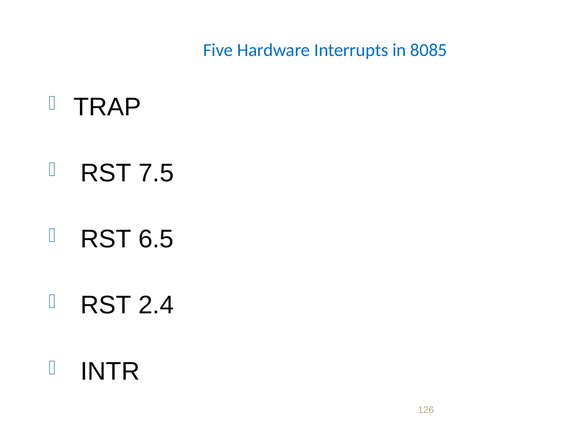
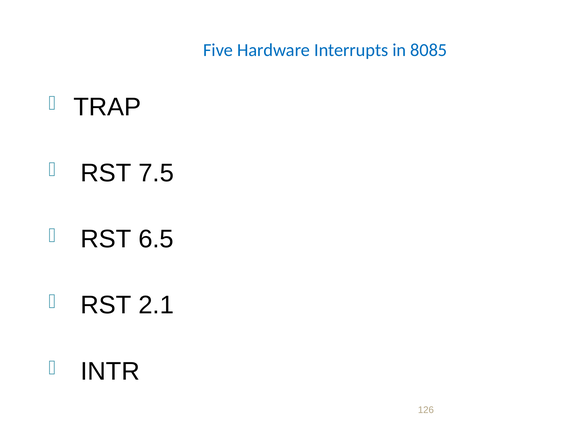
2.4: 2.4 -> 2.1 (156, 305)
